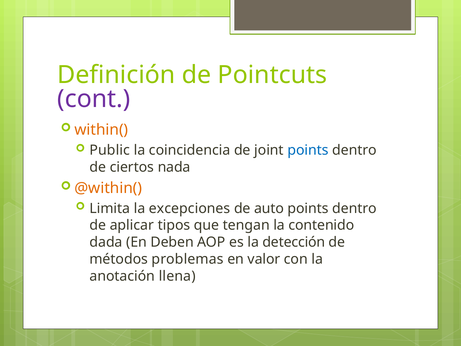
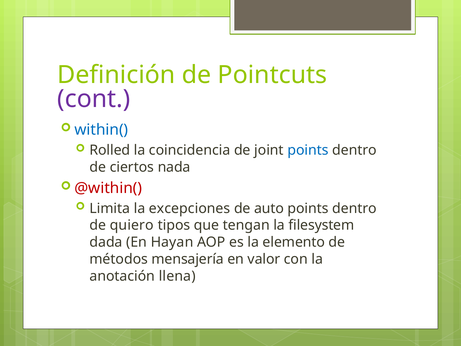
within( colour: orange -> blue (101, 130)
Public: Public -> Rolled (110, 150)
@within( colour: orange -> red (108, 188)
aplicar: aplicar -> quiero (132, 225)
contenido: contenido -> filesystem (321, 225)
Deben: Deben -> Hayan (172, 242)
detección: detección -> elemento (294, 242)
problemas: problemas -> mensajería (188, 259)
